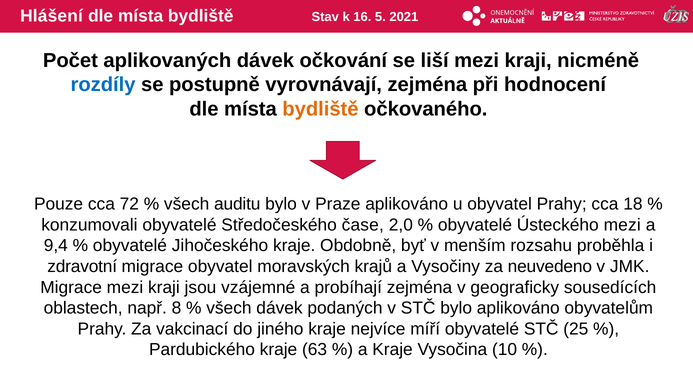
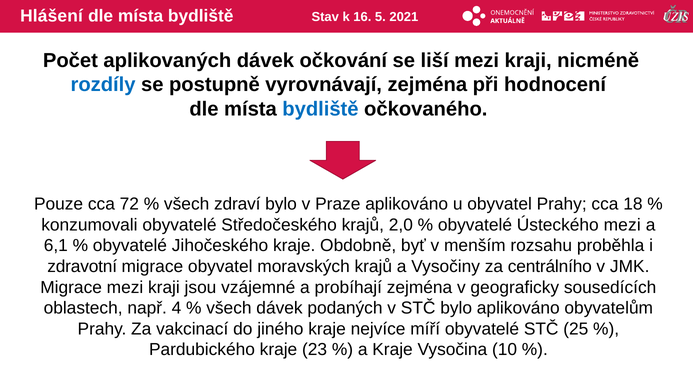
bydliště colour: orange -> blue (320, 109)
auditu: auditu -> zdraví (237, 204)
Středočeského čase: čase -> krajů (363, 225)
9,4: 9,4 -> 6,1 (56, 246)
neuvedeno: neuvedeno -> centrálního (550, 266)
8: 8 -> 4 (176, 308)
63: 63 -> 23 (315, 350)
